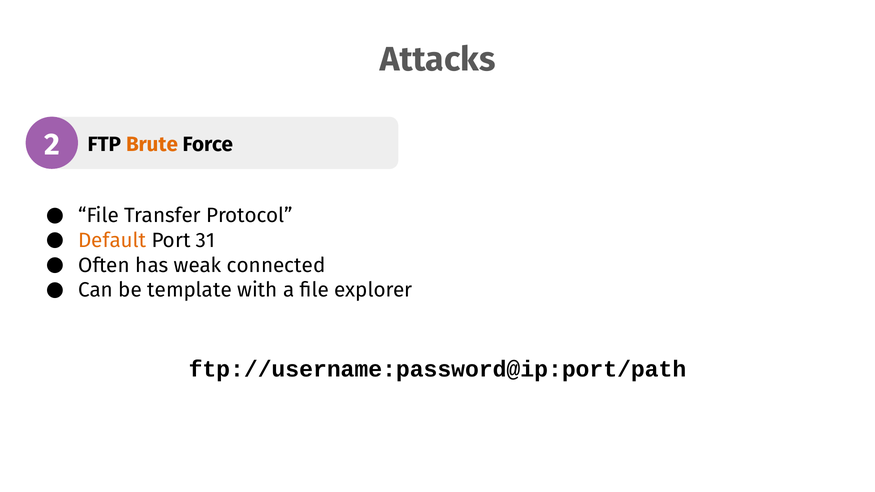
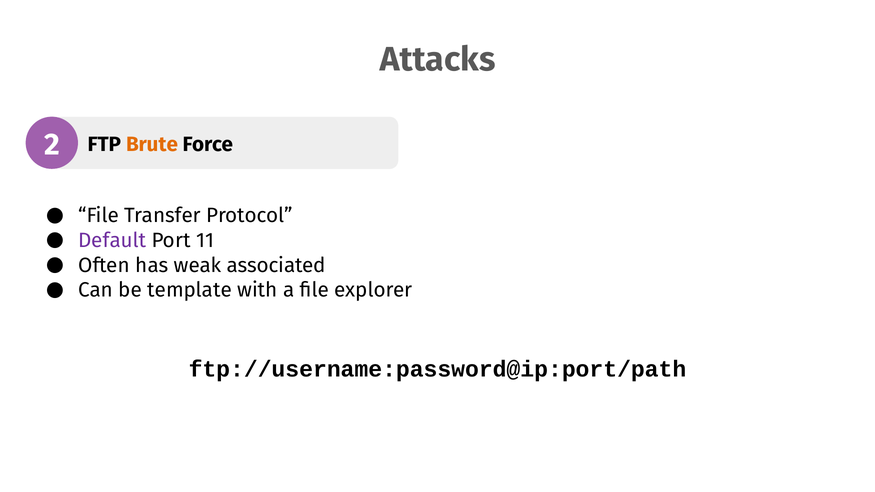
Default colour: orange -> purple (112, 241)
31: 31 -> 11 (205, 241)
connected: connected -> associated (276, 265)
